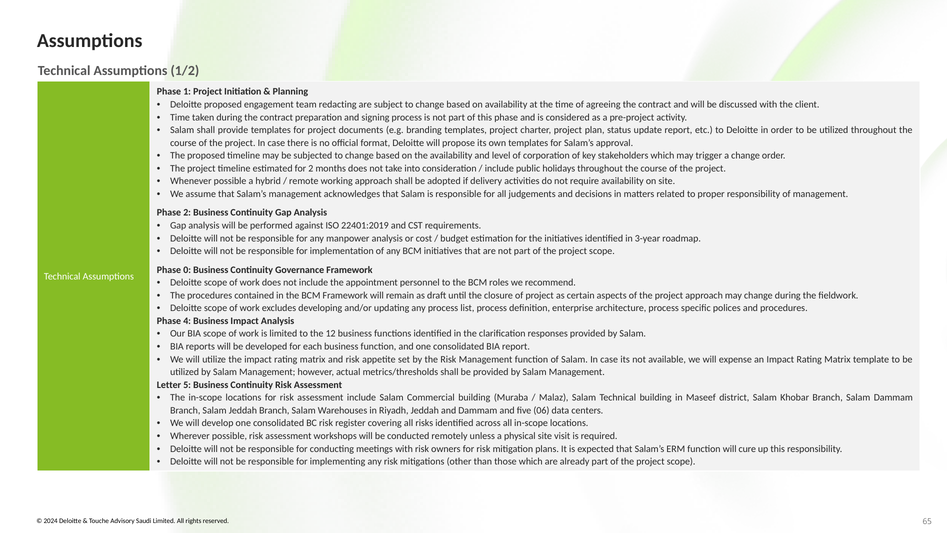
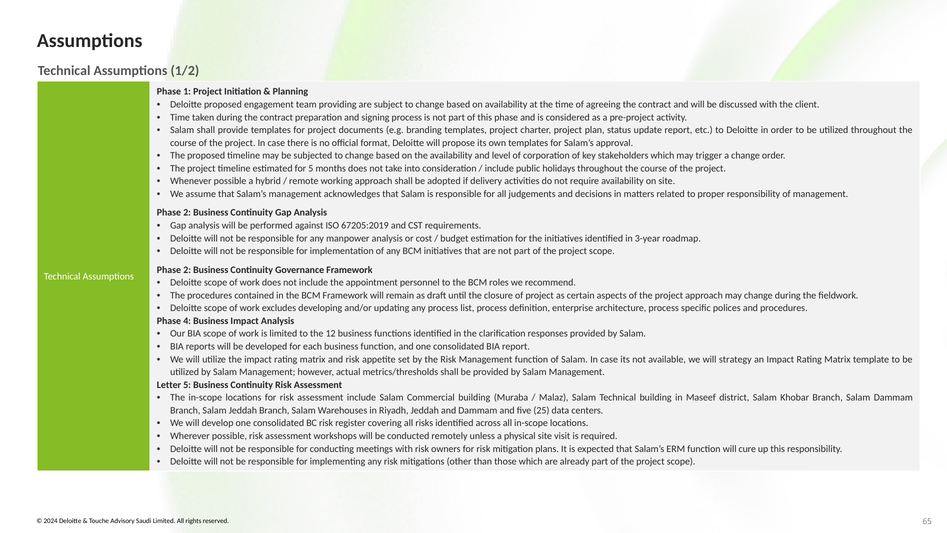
redacting: redacting -> providing (338, 104)
for 2: 2 -> 5 (311, 168)
22401:2019: 22401:2019 -> 67205:2019 (365, 225)
0: 0 -> 2 (187, 270)
expense: expense -> strategy (735, 359)
06: 06 -> 25 (541, 410)
